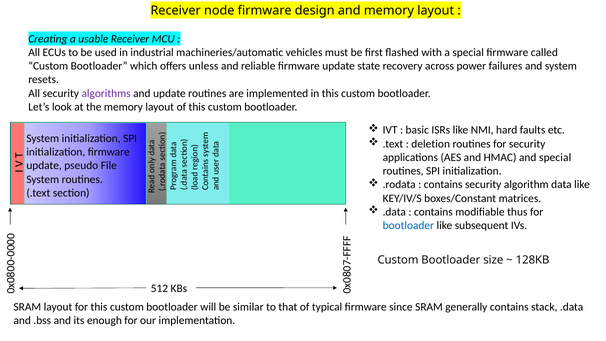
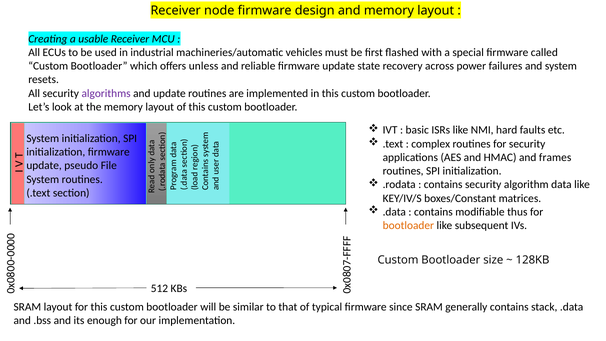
deletion: deletion -> complex (431, 144)
and special: special -> frames (555, 157)
bootloader colour: blue -> orange (408, 226)
